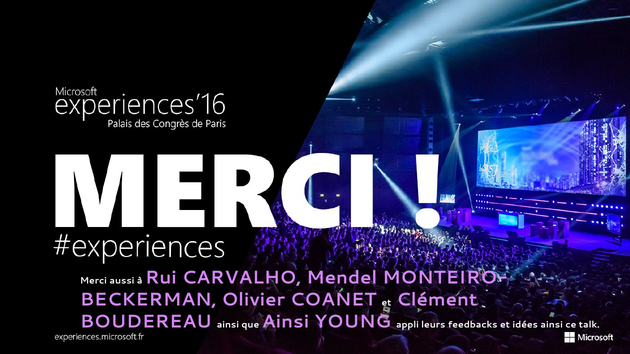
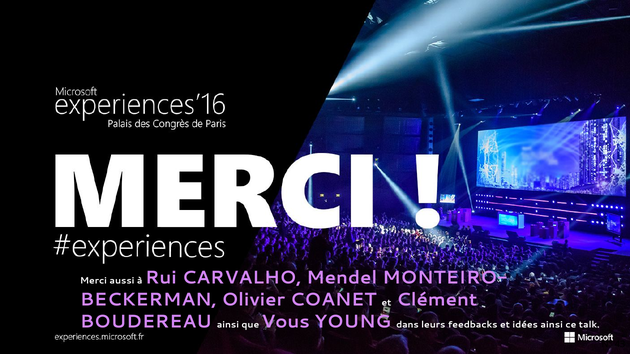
que Ainsi: Ainsi -> Vous (286, 322)
appli: appli -> dans (407, 325)
